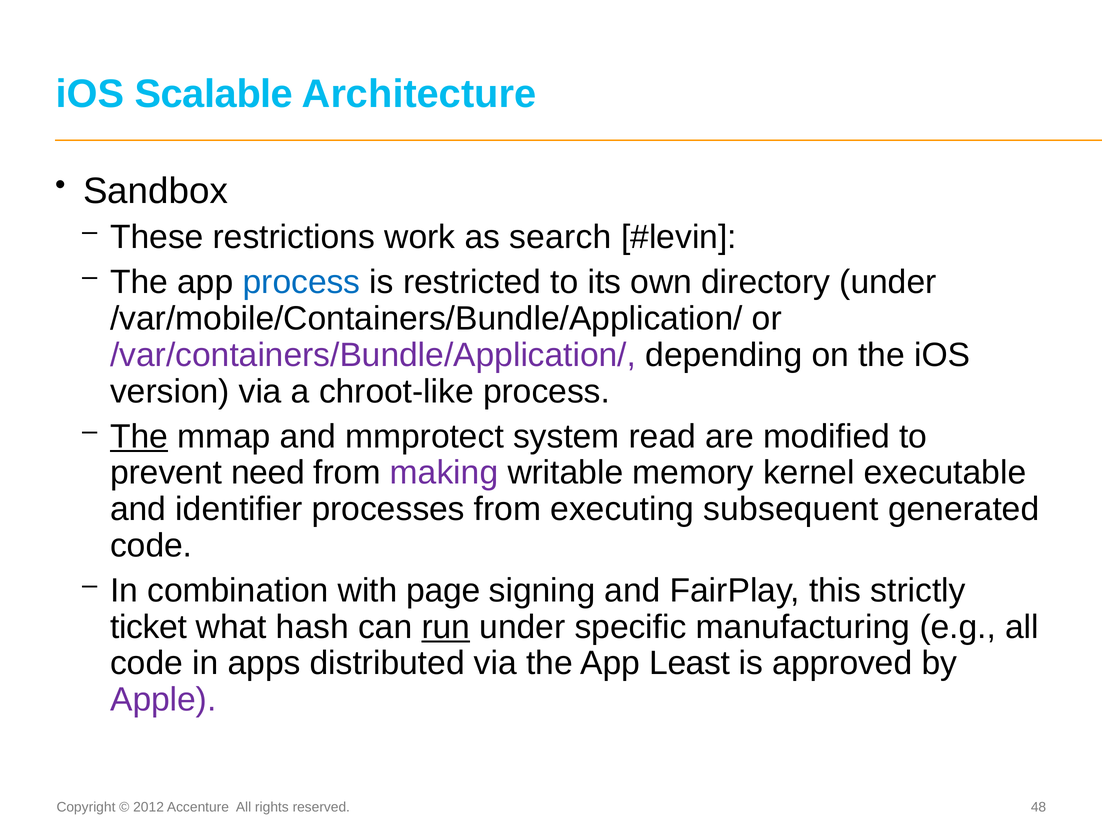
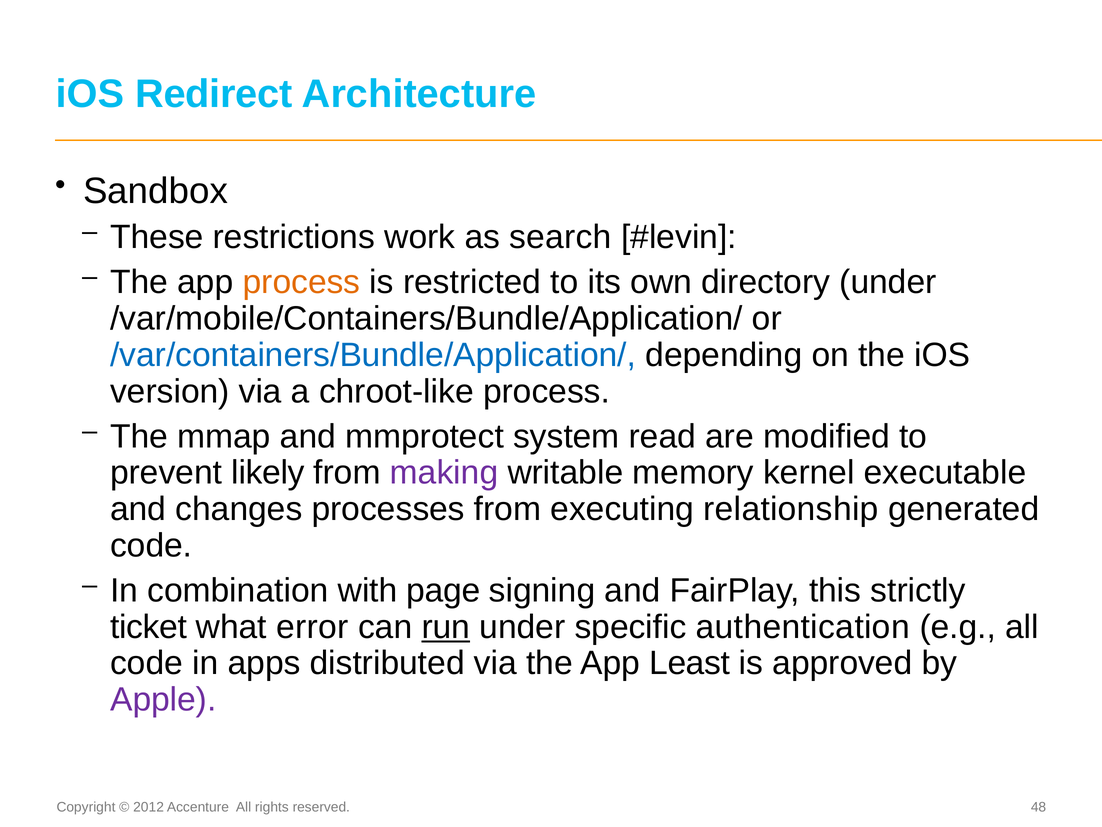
Scalable: Scalable -> Redirect (214, 94)
process colour: blue -> orange (302, 282)
/var/containers/Bundle/Application/ colour: purple -> blue (373, 355)
The underline: present -> none (139, 436)
need: need -> likely (268, 473)
identifier: identifier -> changes (239, 509)
subsequent: subsequent -> relationship (791, 509)
hash: hash -> error (312, 627)
manufacturing: manufacturing -> authentication (803, 627)
